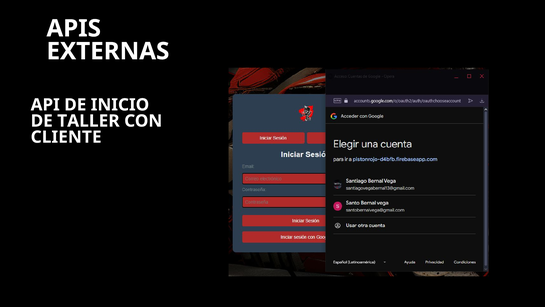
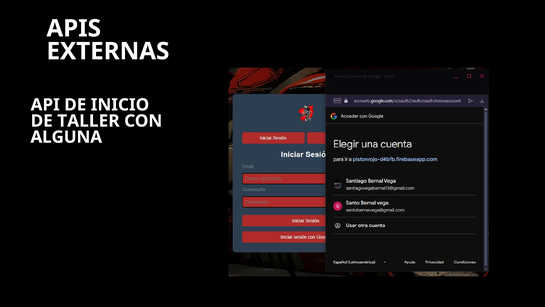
CLIENTE: CLIENTE -> ALGUNA (66, 137)
